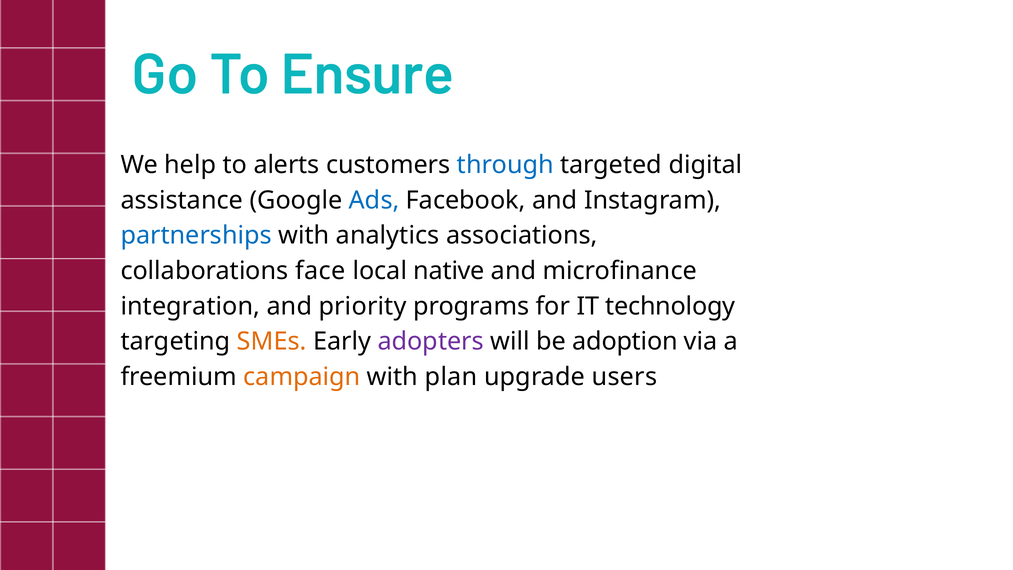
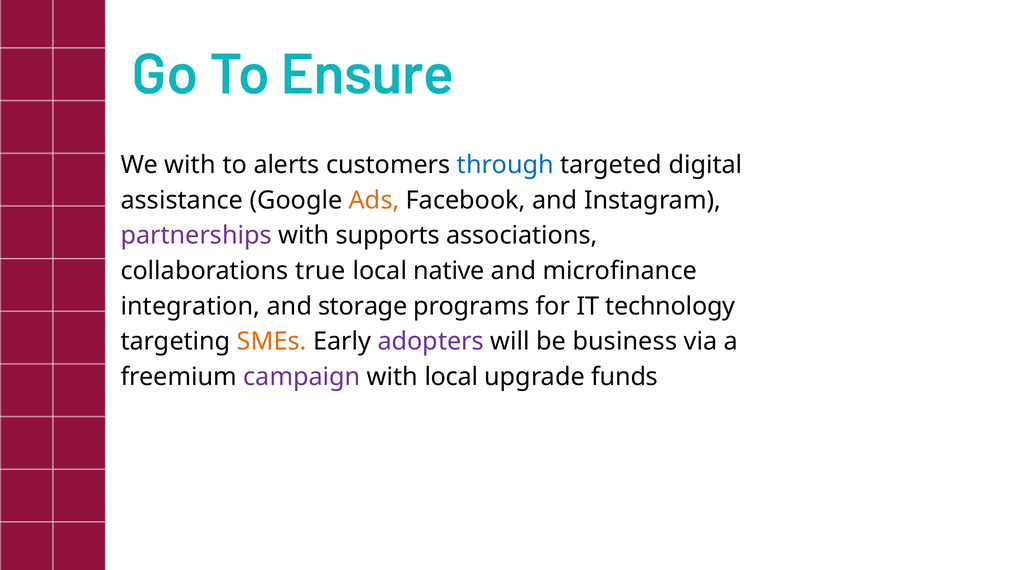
We help: help -> with (190, 165)
Ads colour: blue -> orange (374, 200)
partnerships colour: blue -> purple (196, 235)
analytics: analytics -> supports (388, 235)
face: face -> true (320, 271)
priority: priority -> storage (363, 306)
adoption: adoption -> business (625, 341)
campaign colour: orange -> purple (302, 377)
with plan: plan -> local (451, 377)
users: users -> funds (625, 377)
